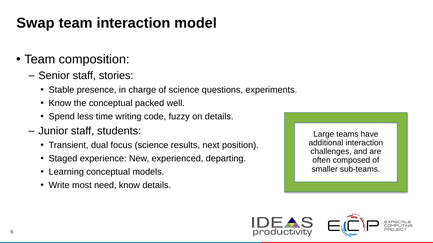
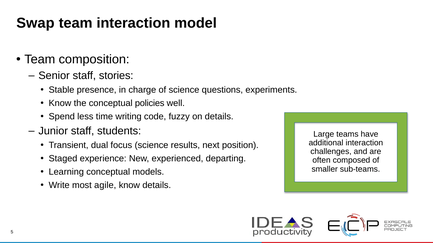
packed: packed -> policies (150, 104)
need: need -> agile (105, 186)
